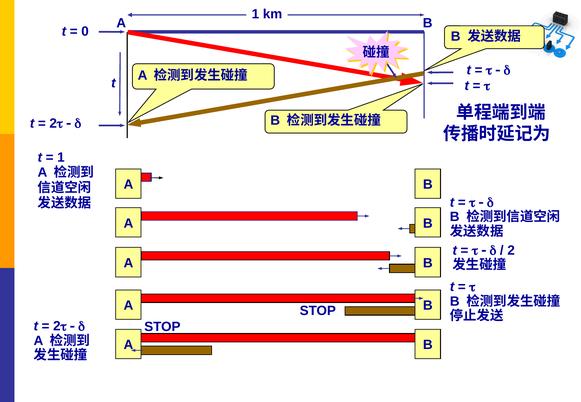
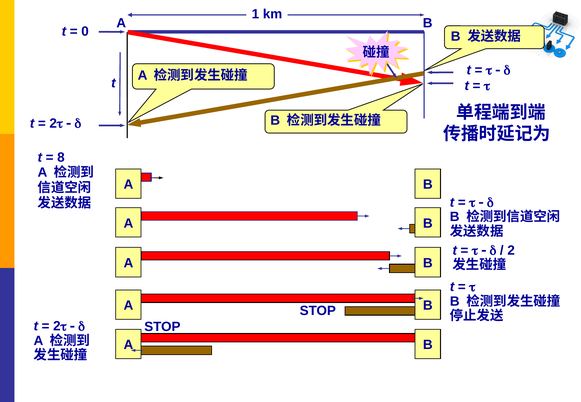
1: 1 -> 8 (61, 158)
